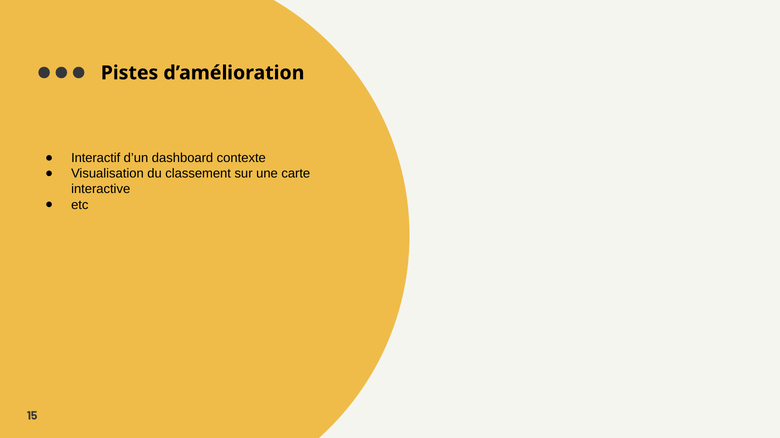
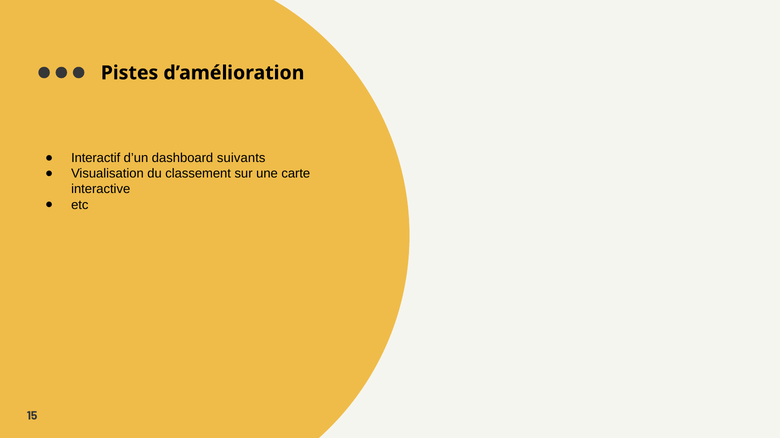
contexte: contexte -> suivants (241, 158)
